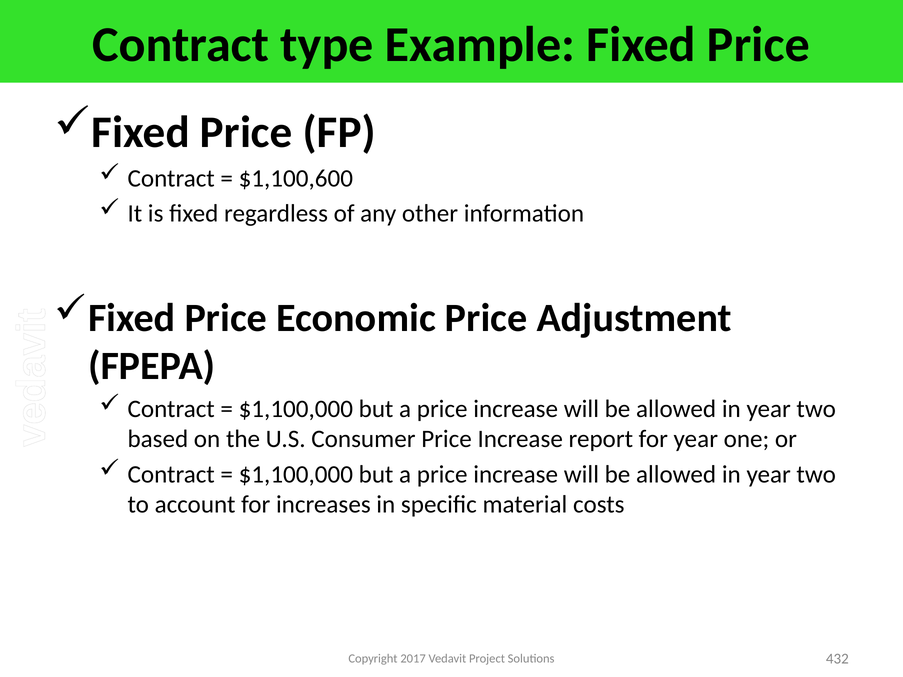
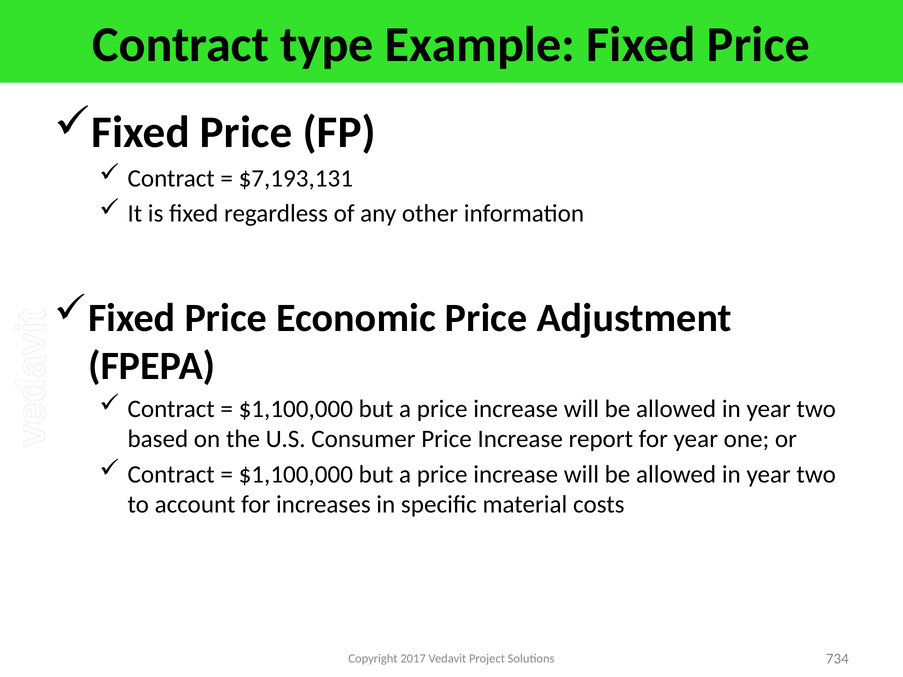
$1,100,600: $1,100,600 -> $7,193,131 (296, 178)
432: 432 -> 734 (837, 659)
